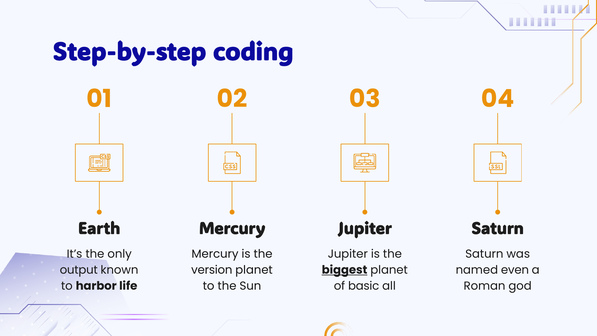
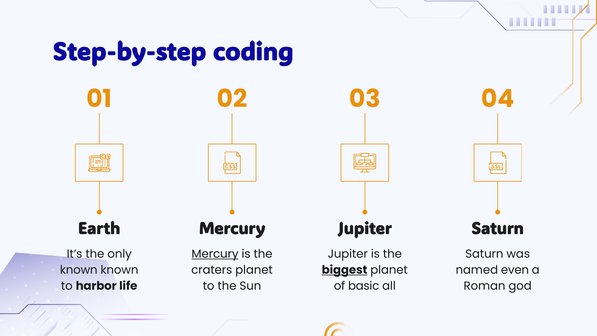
Mercury underline: none -> present (215, 254)
output: output -> known (79, 270)
version: version -> craters (212, 270)
